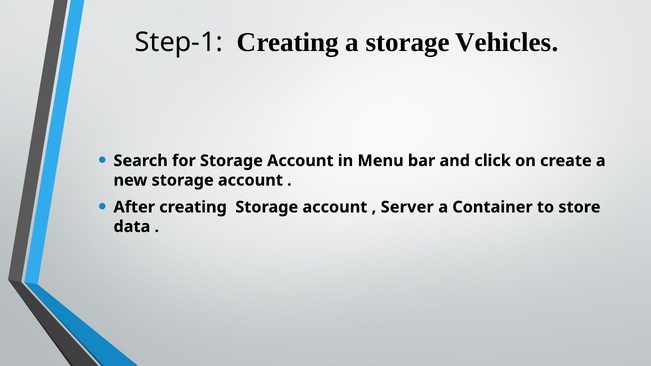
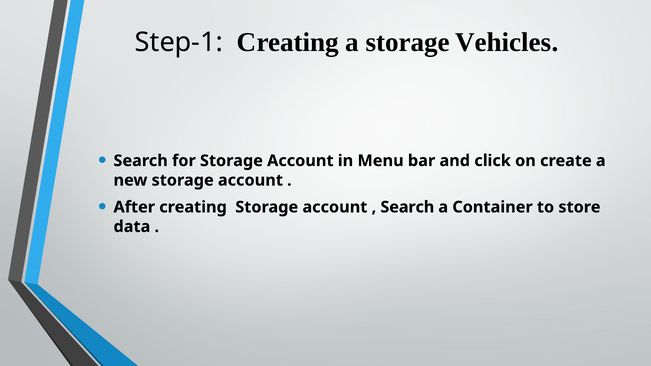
Server: Server -> Search (407, 207)
